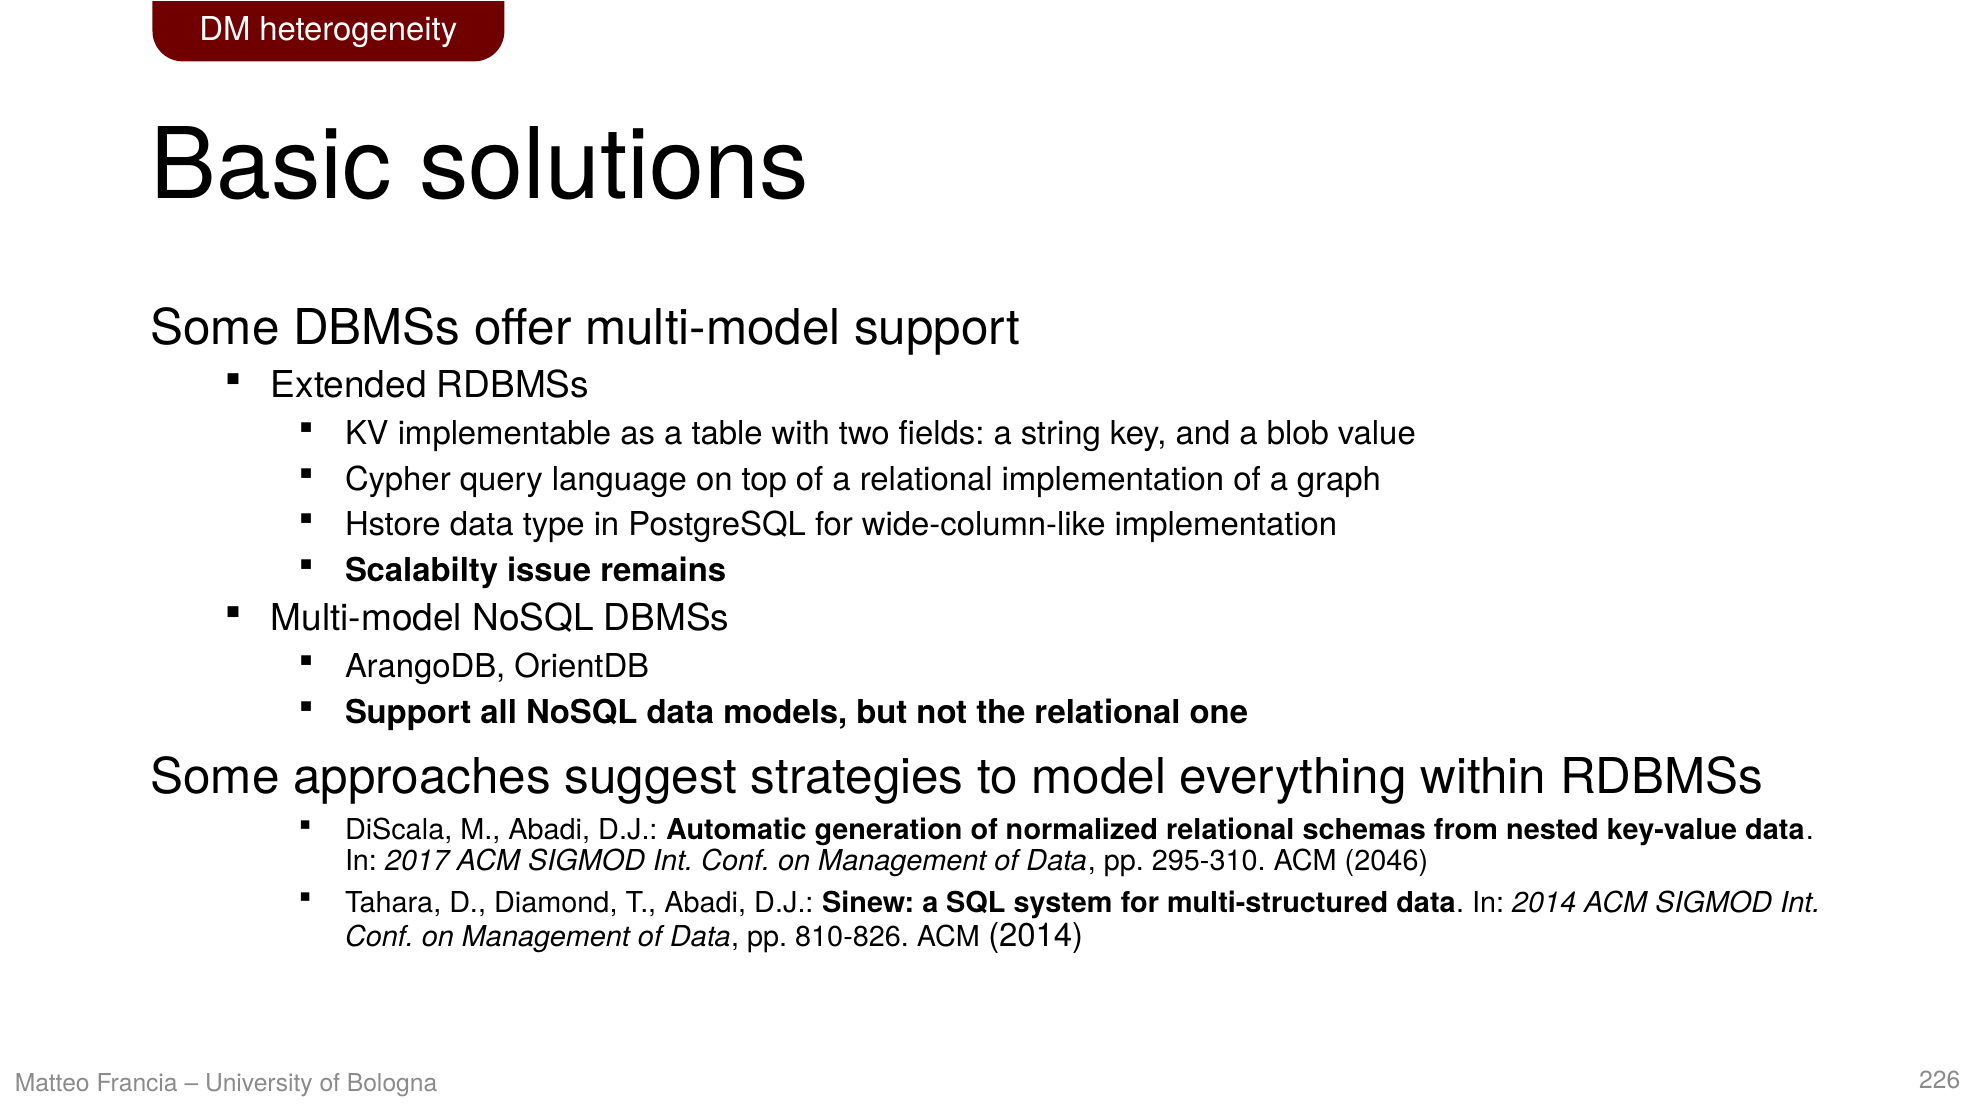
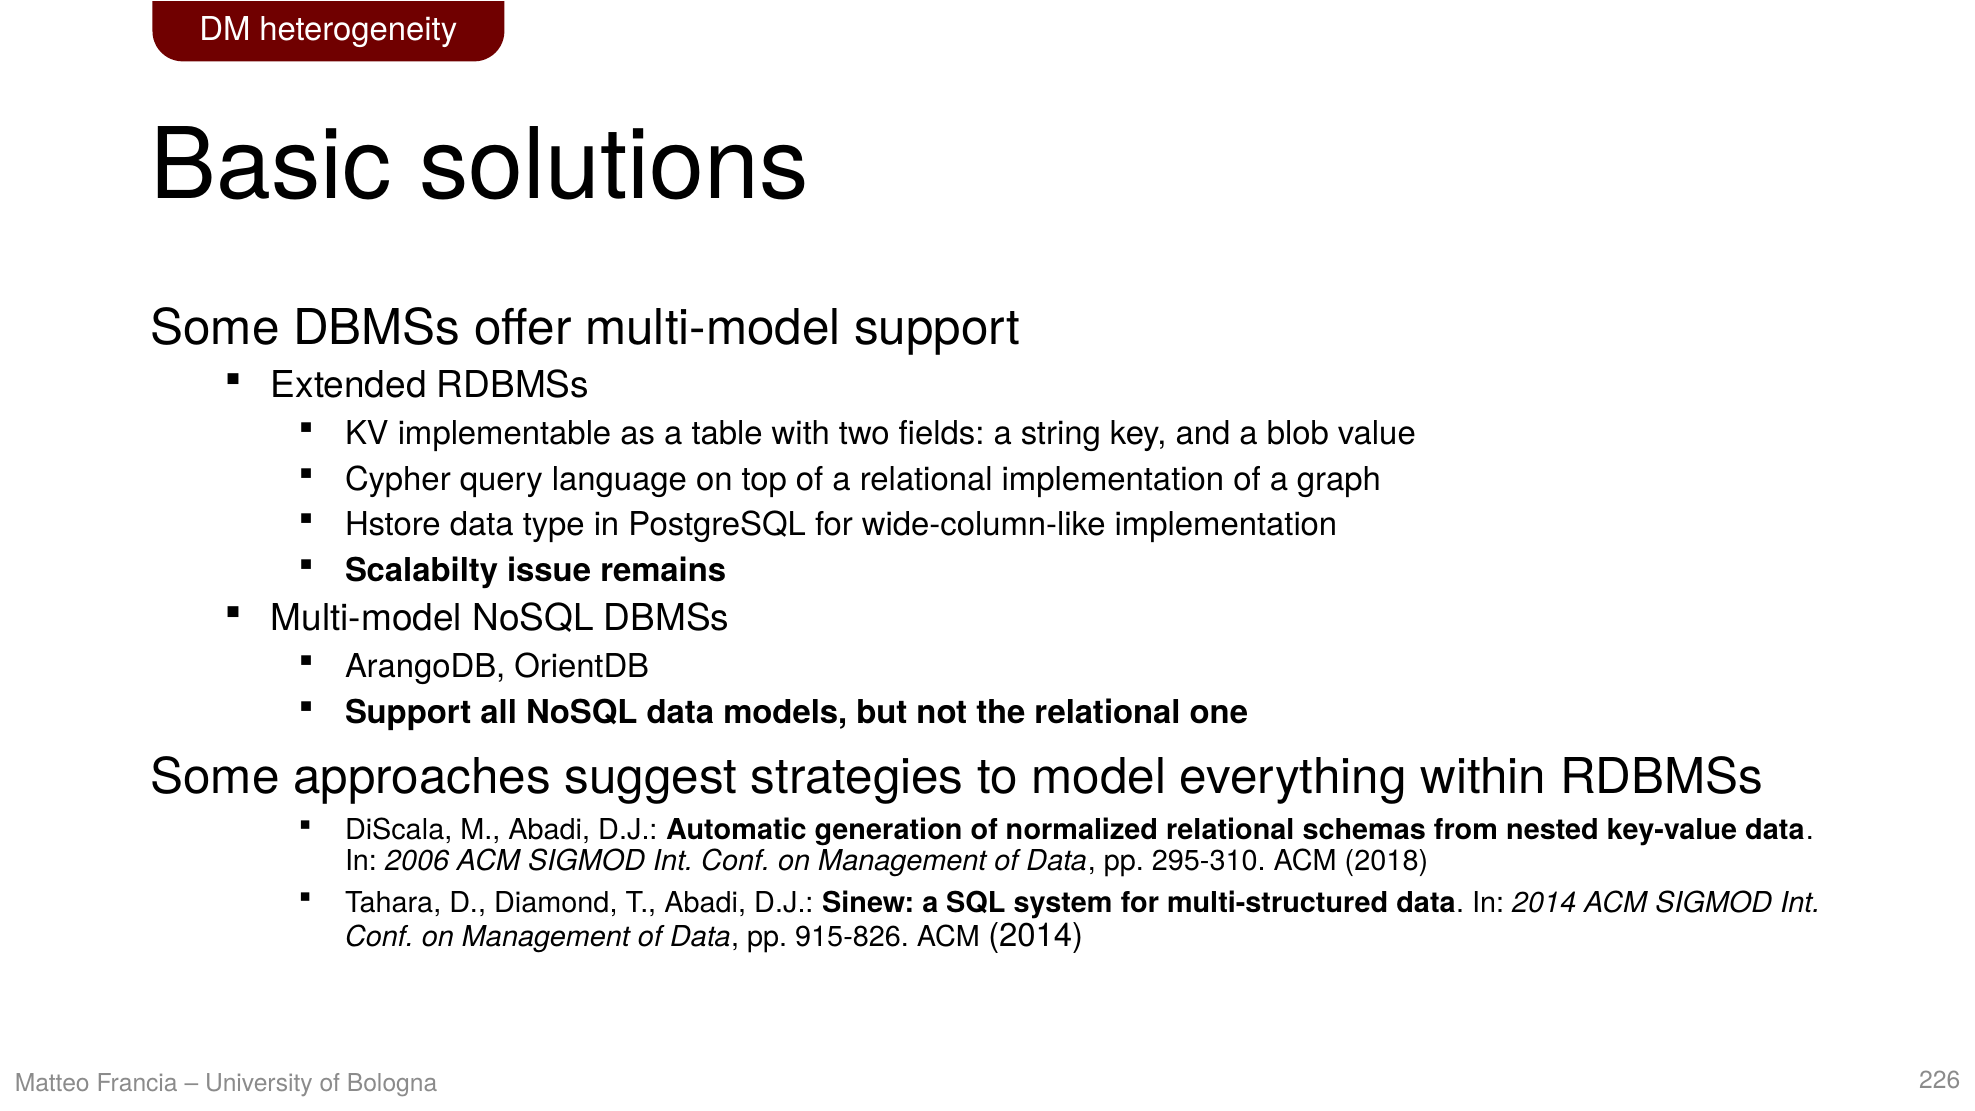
2017: 2017 -> 2006 (417, 861)
2046: 2046 -> 2018 (1386, 861)
810-826: 810-826 -> 915-826 (852, 937)
